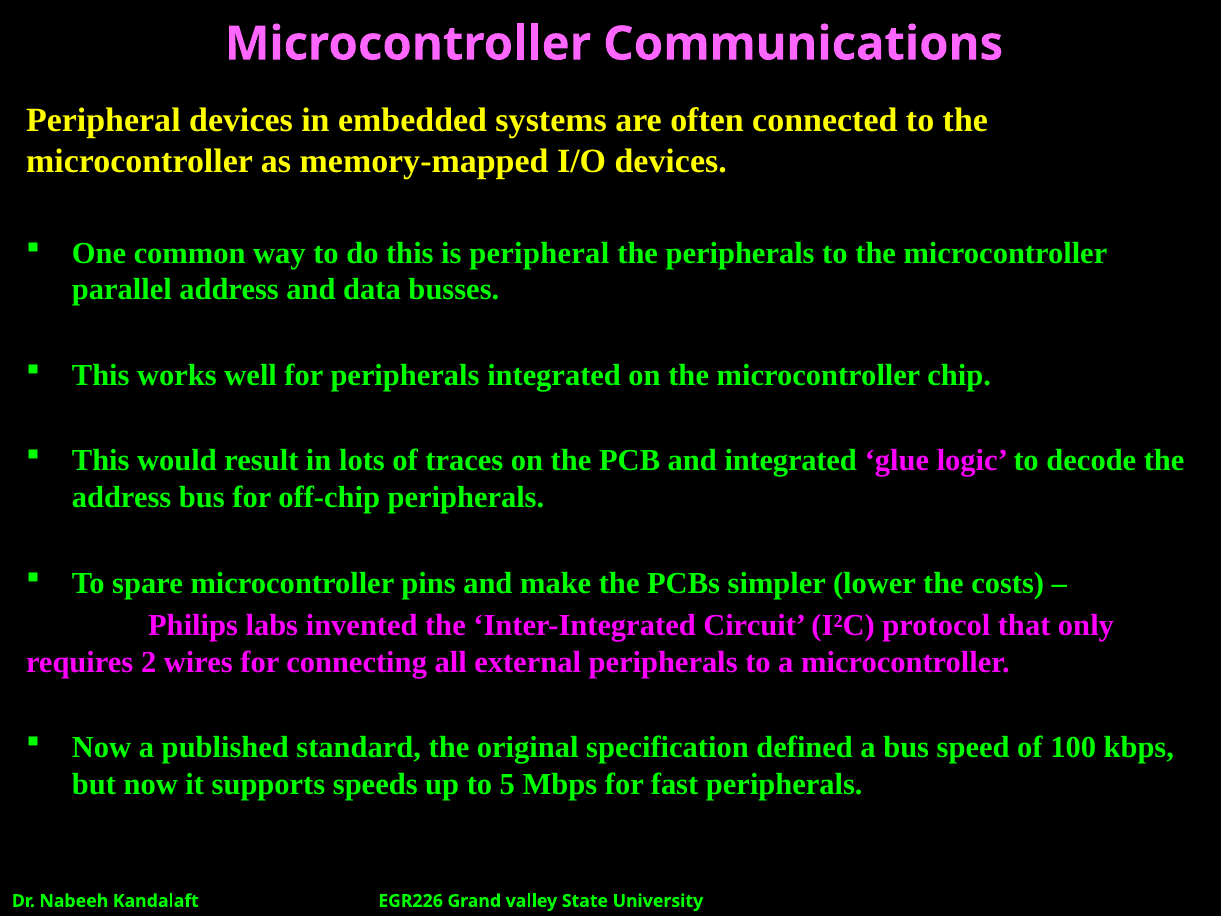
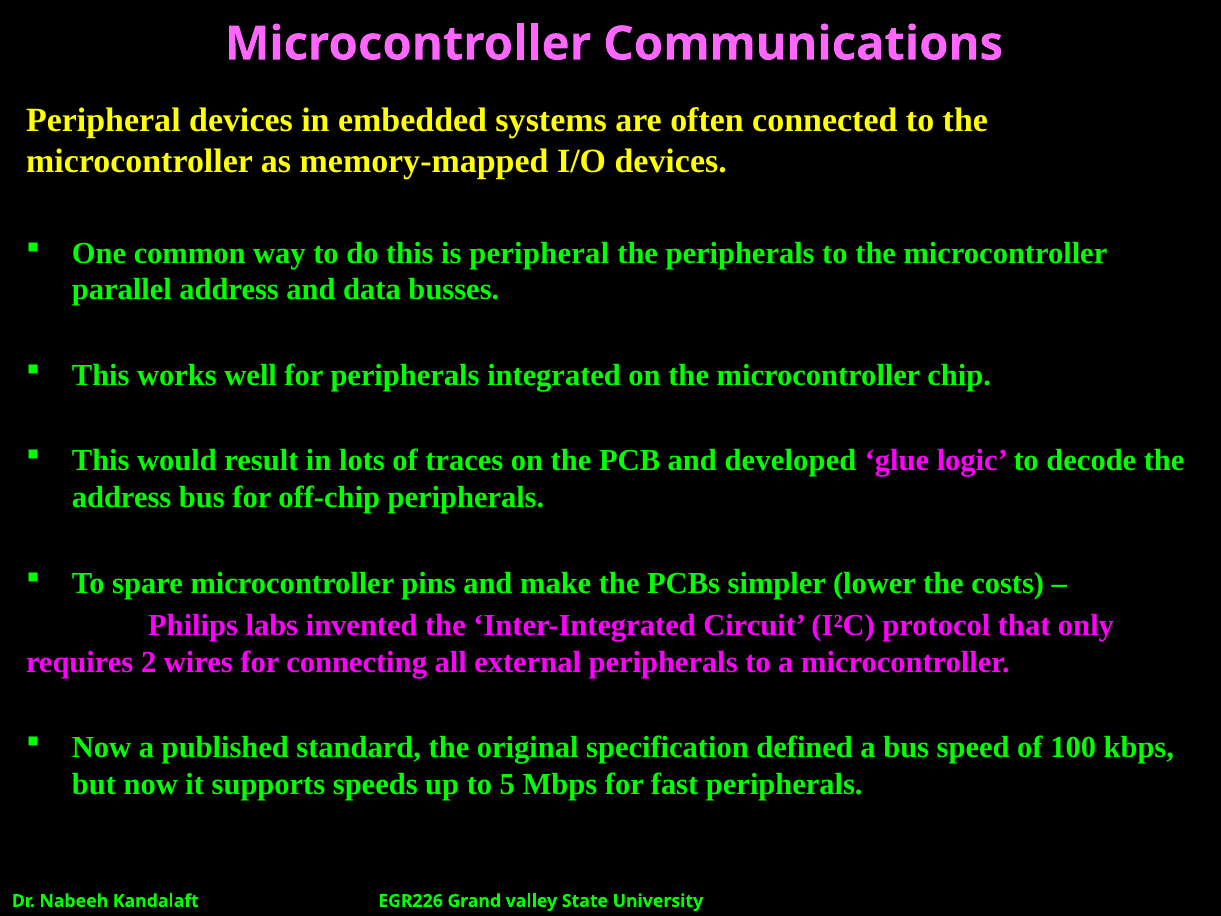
and integrated: integrated -> developed (790, 461)
